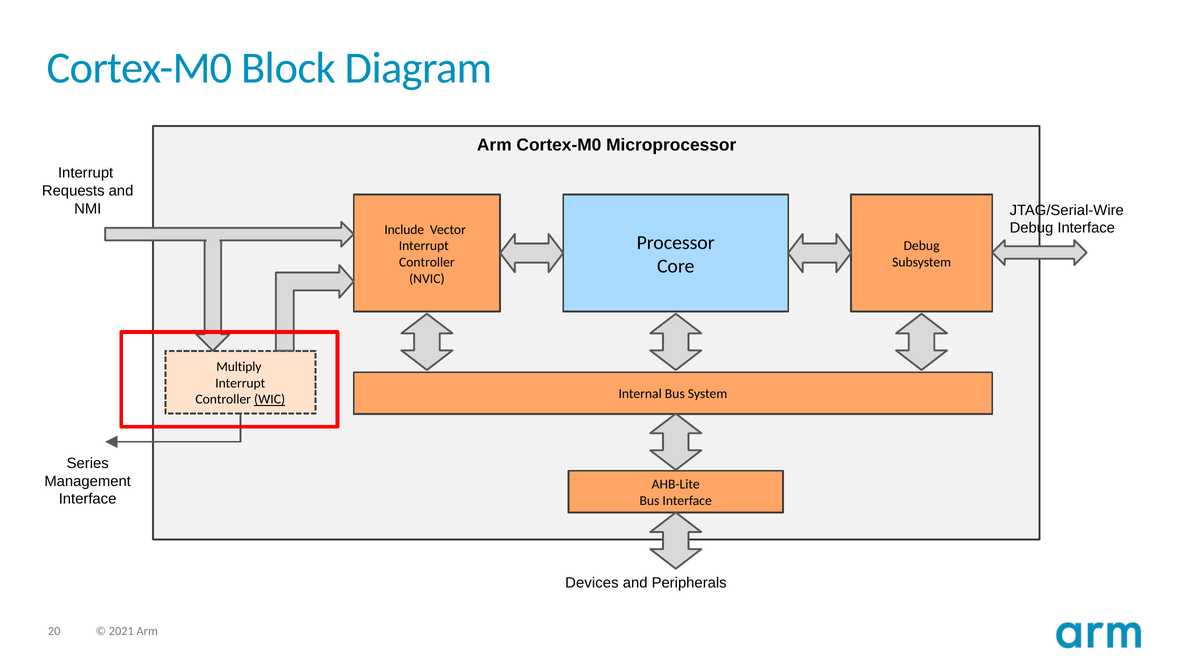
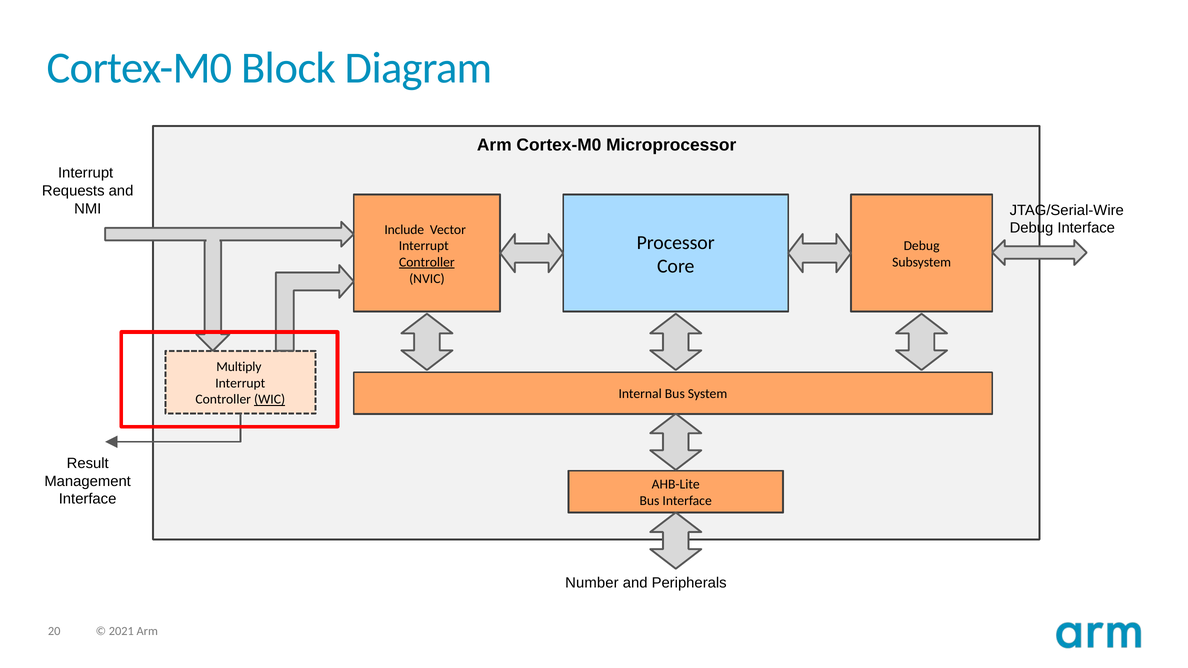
Controller underline: none -> present (427, 262)
Series: Series -> Result (88, 464)
Devices: Devices -> Number (592, 583)
